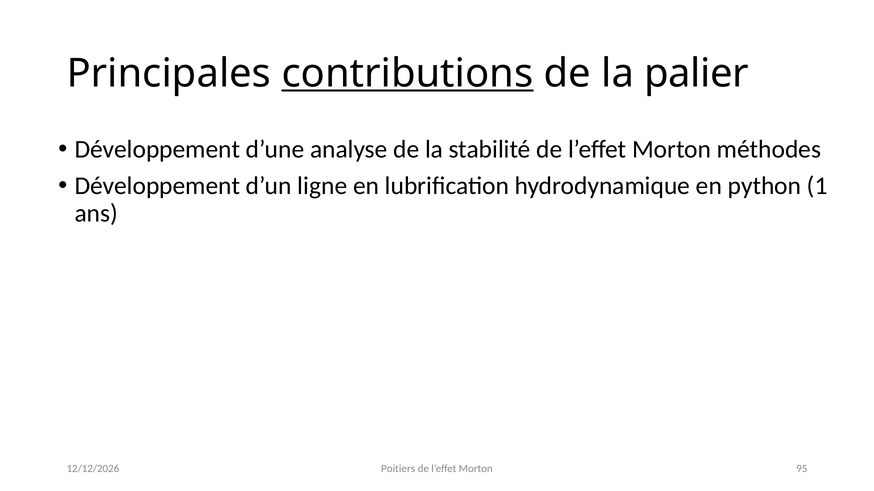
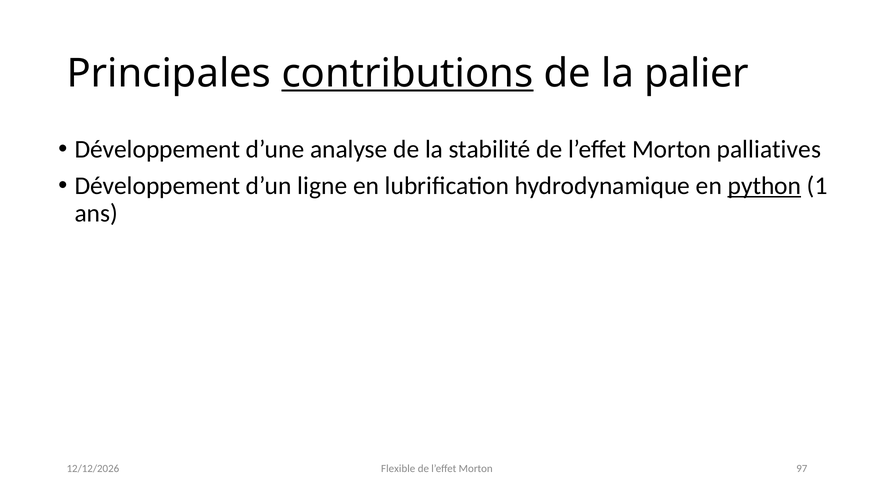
méthodes: méthodes -> palliatives (769, 149)
python underline: none -> present (764, 186)
Poitiers: Poitiers -> Flexible (398, 469)
95: 95 -> 97 (802, 469)
